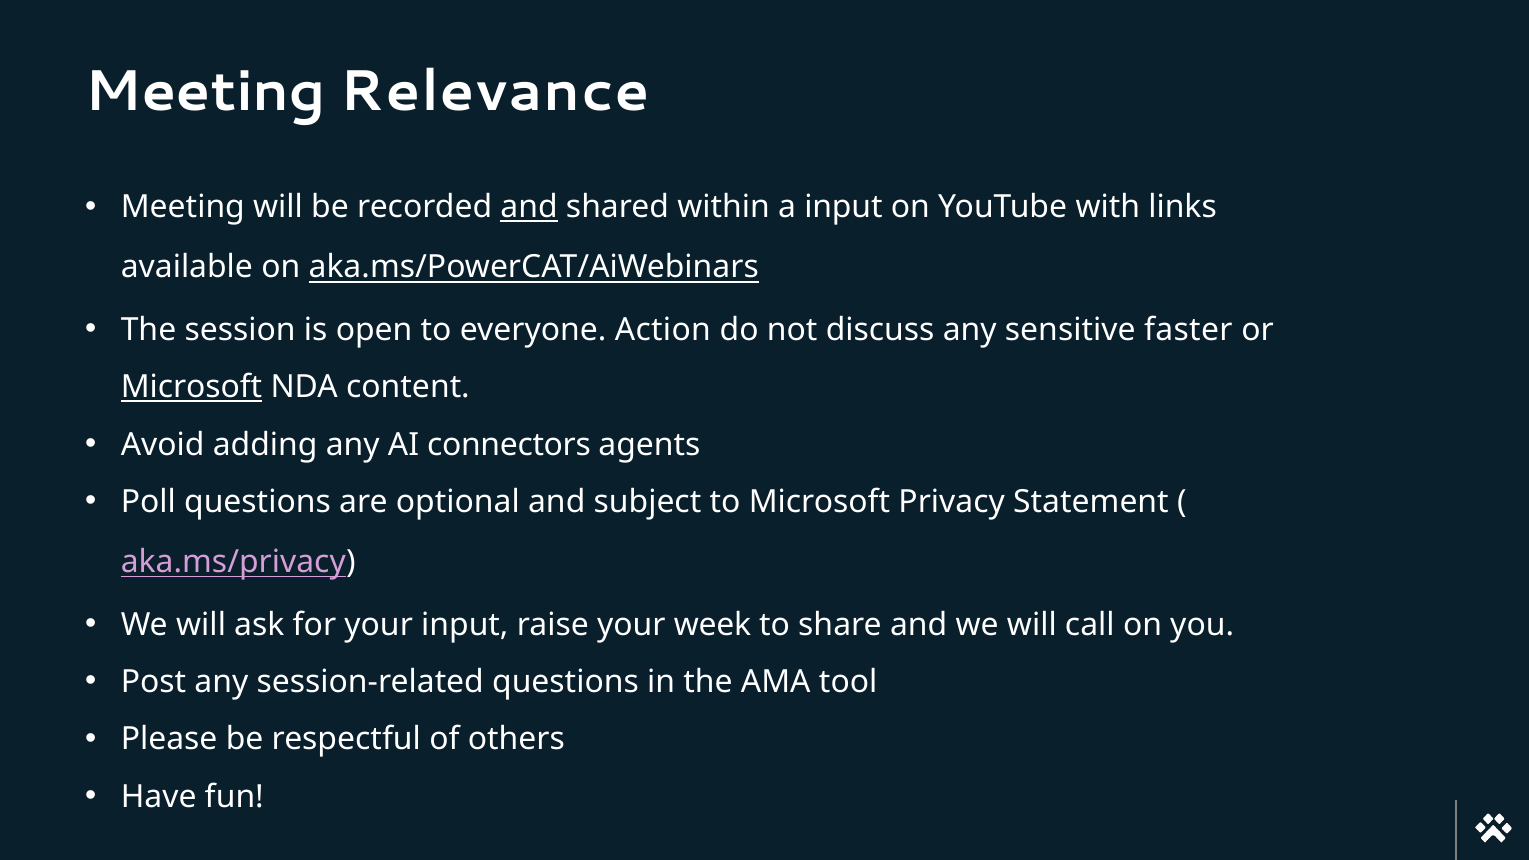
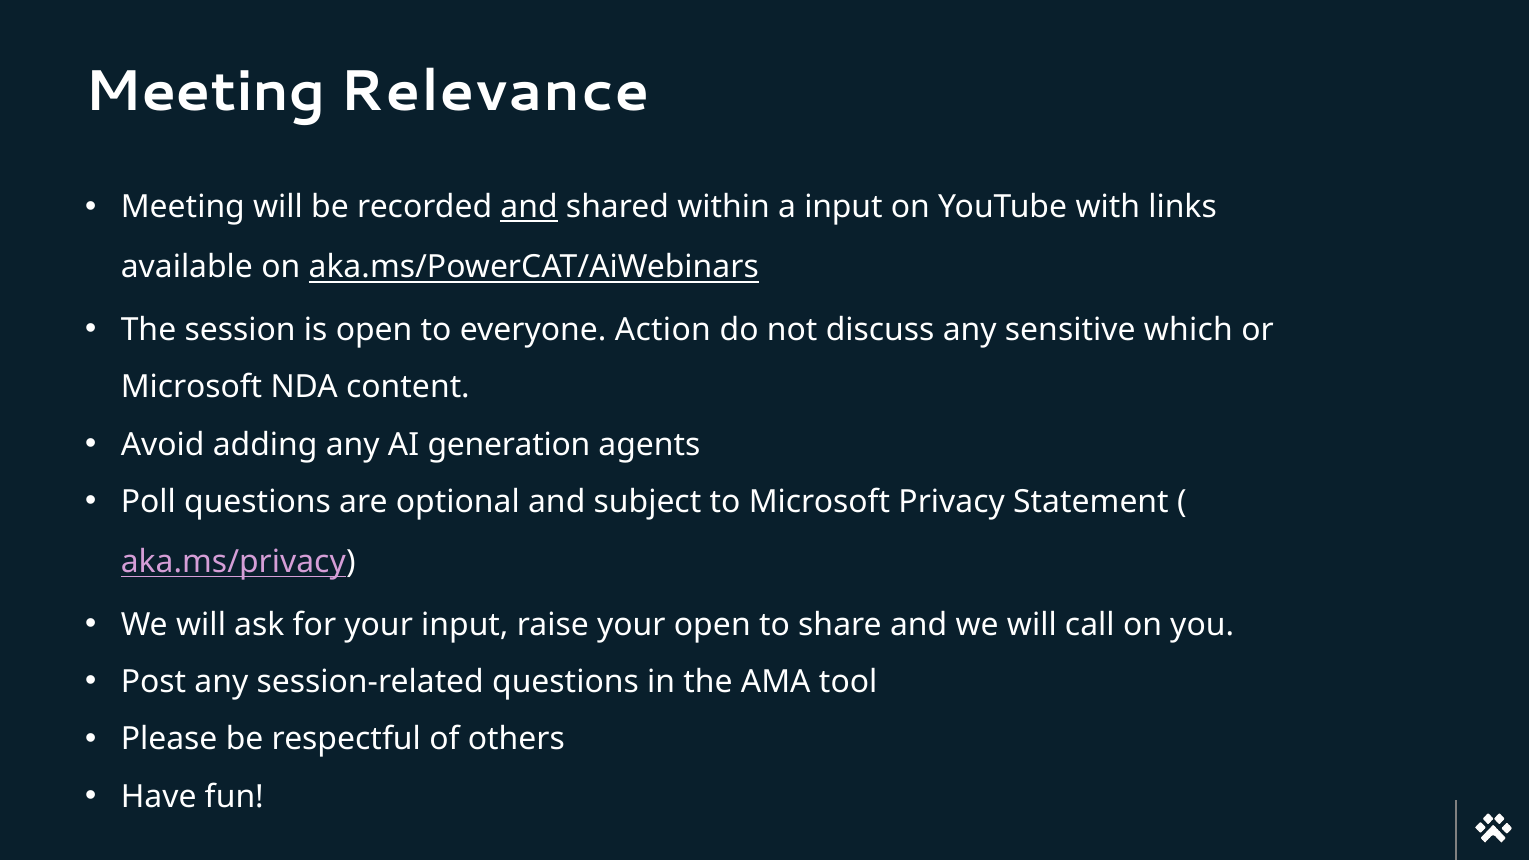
faster: faster -> which (1188, 330)
Microsoft underline: present -> none (192, 387)
connectors: connectors -> generation (509, 445)
your week: week -> open (712, 625)
